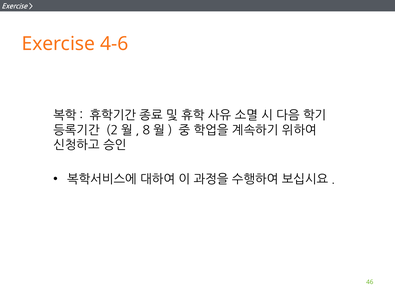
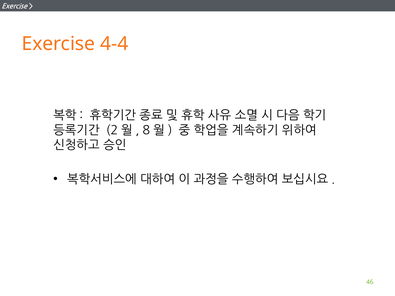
4-6: 4-6 -> 4-4 (114, 44)
